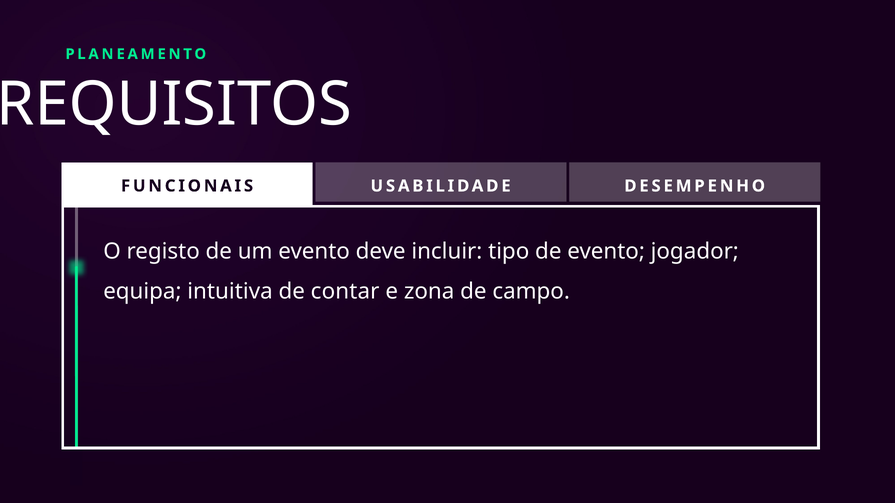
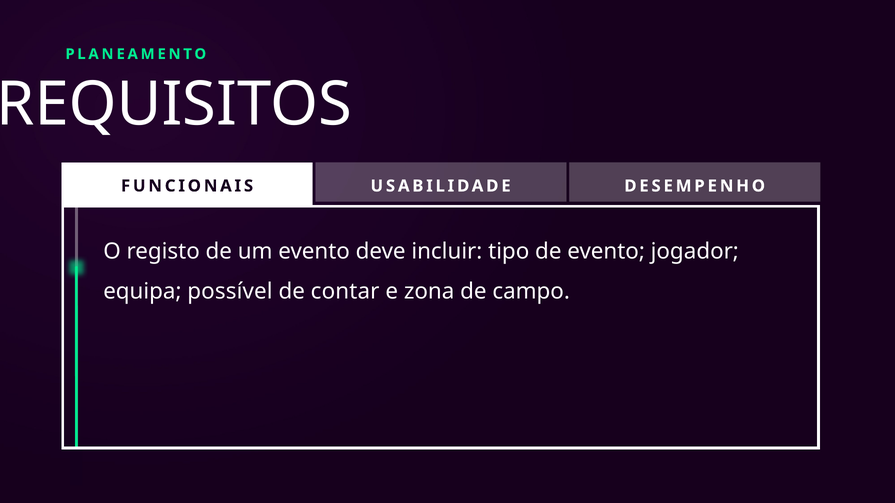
intuitiva: intuitiva -> possível (230, 292)
